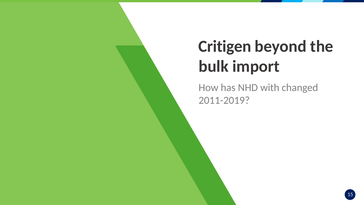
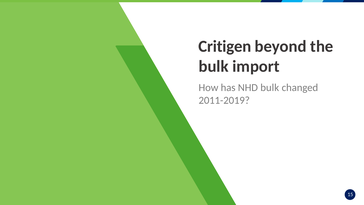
NHD with: with -> bulk (270, 87)
